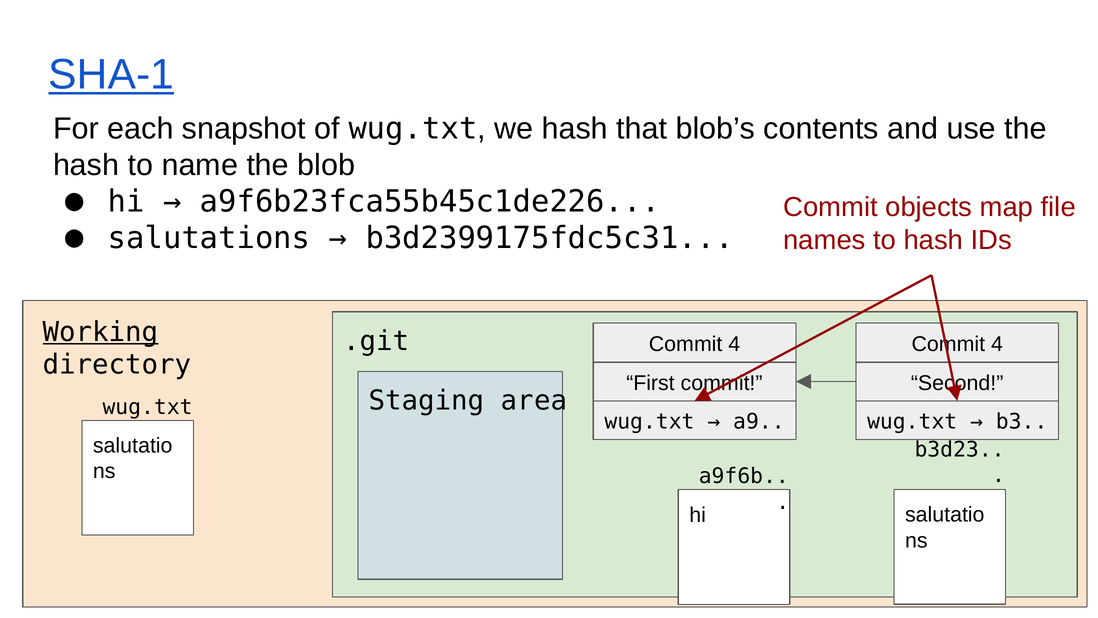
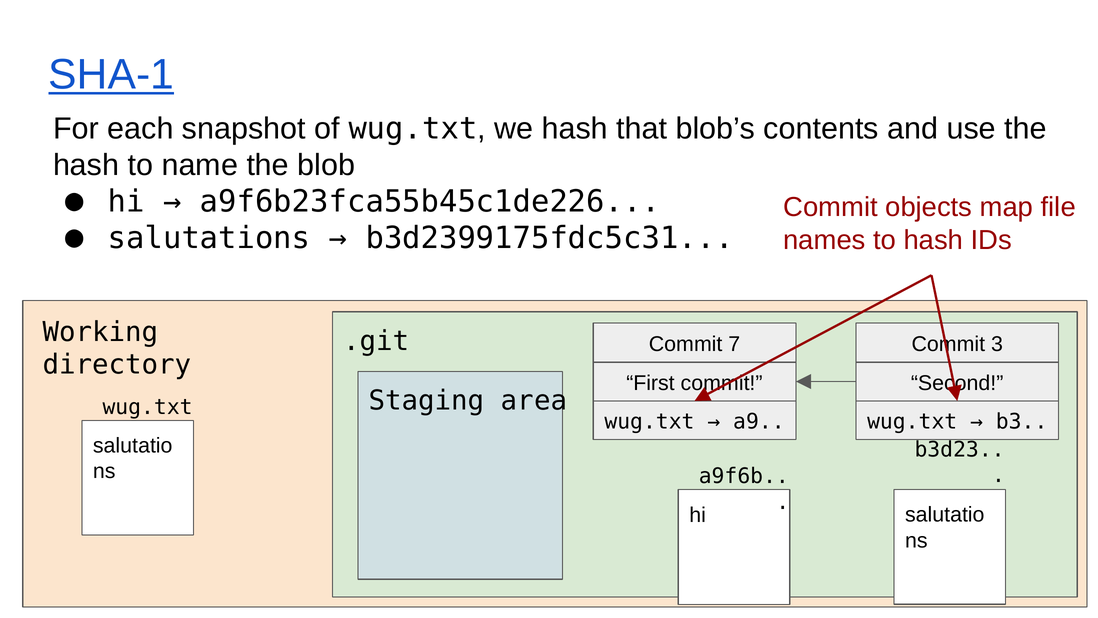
Working underline: present -> none (101, 332)
4: 4 -> 7 (734, 344)
4: 4 -> 3 (997, 344)
